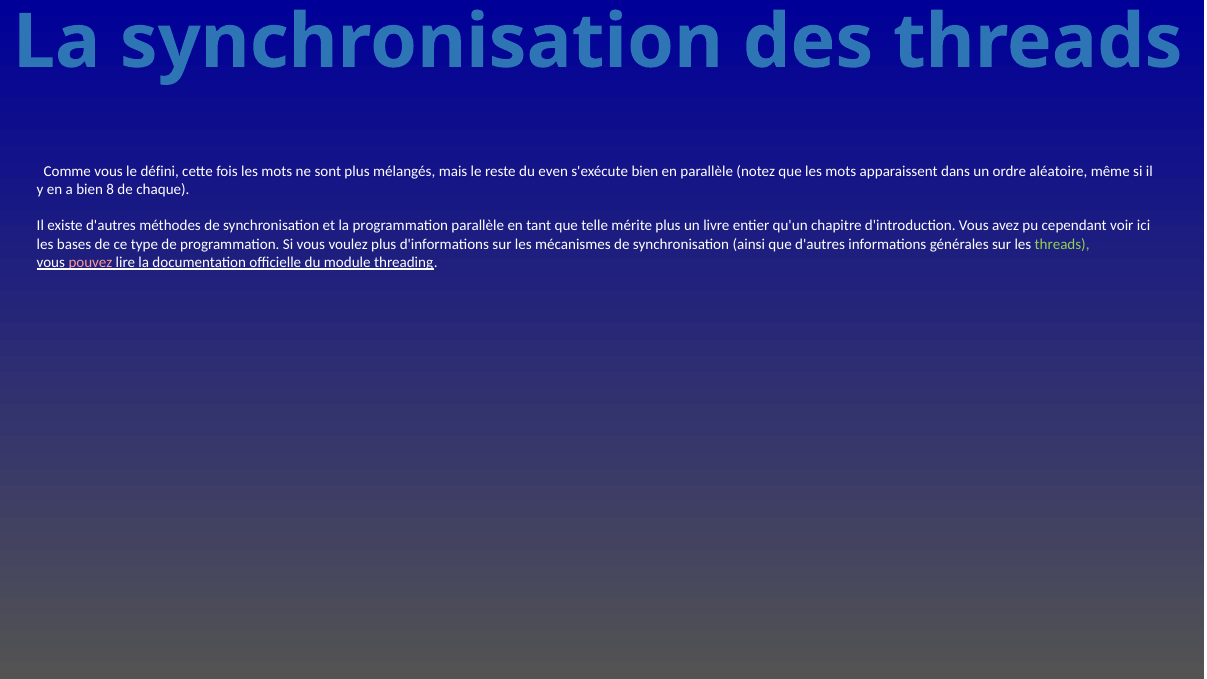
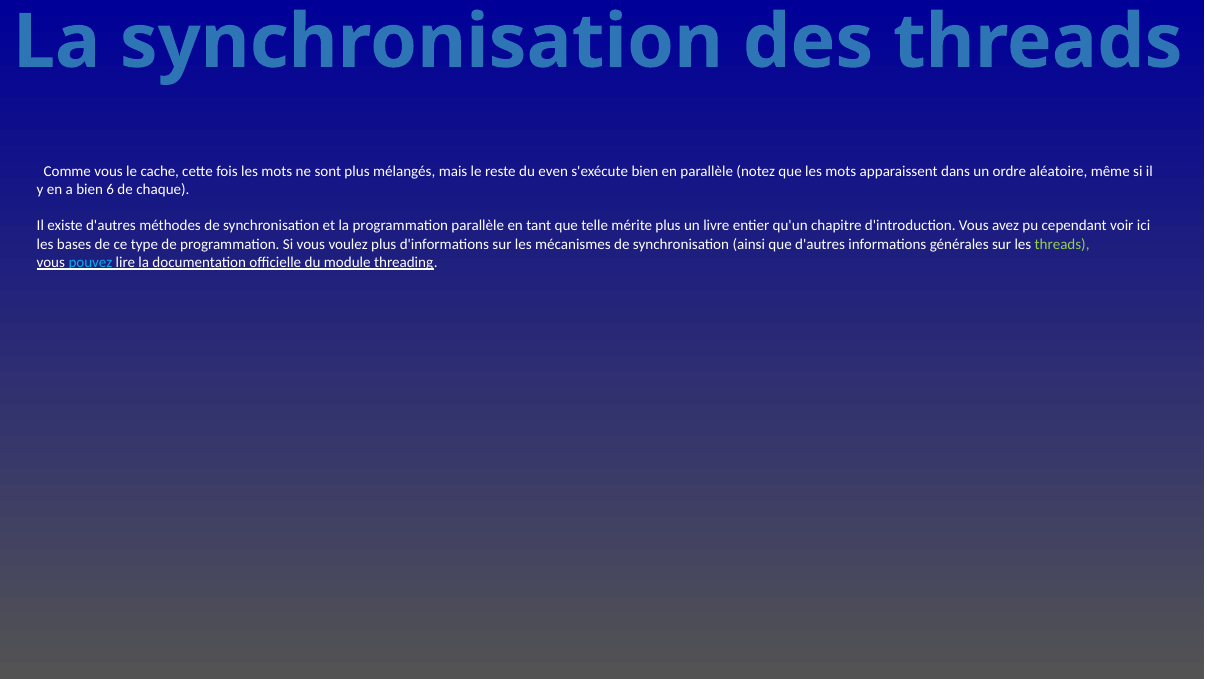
défini: défini -> cache (160, 172)
8: 8 -> 6 (110, 190)
pouvez colour: pink -> light blue (90, 262)
